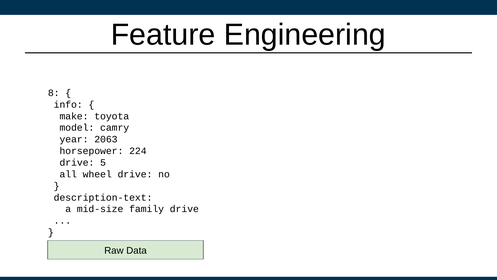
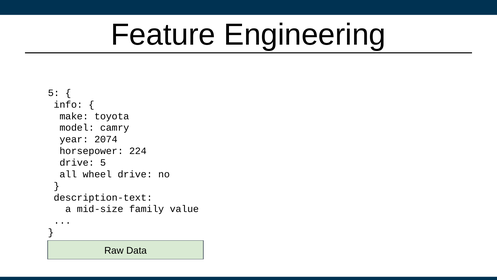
8: 8 -> 5 (54, 93)
2063: 2063 -> 2074 (106, 139)
family drive: drive -> value (184, 209)
